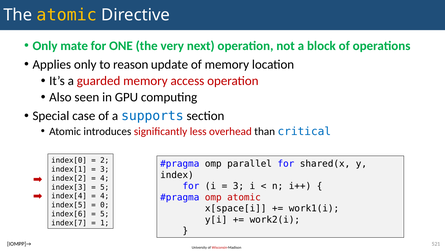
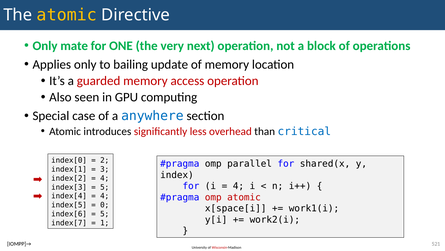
reason: reason -> bailing (131, 64)
supports: supports -> anywhere (152, 116)
3: 3 -> 4 (238, 186)
